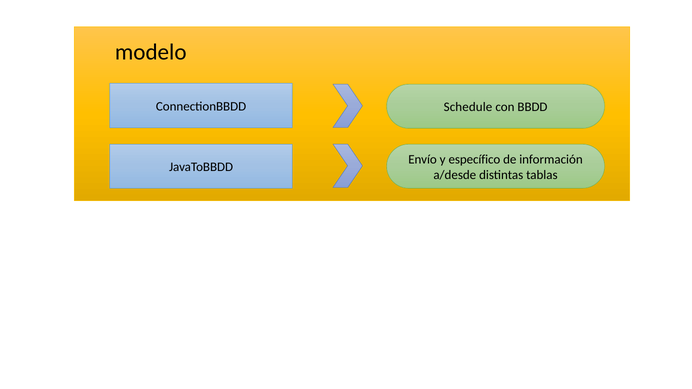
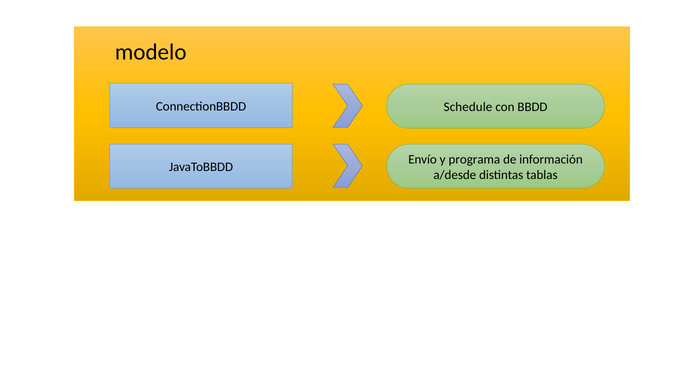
específico: específico -> programa (474, 159)
